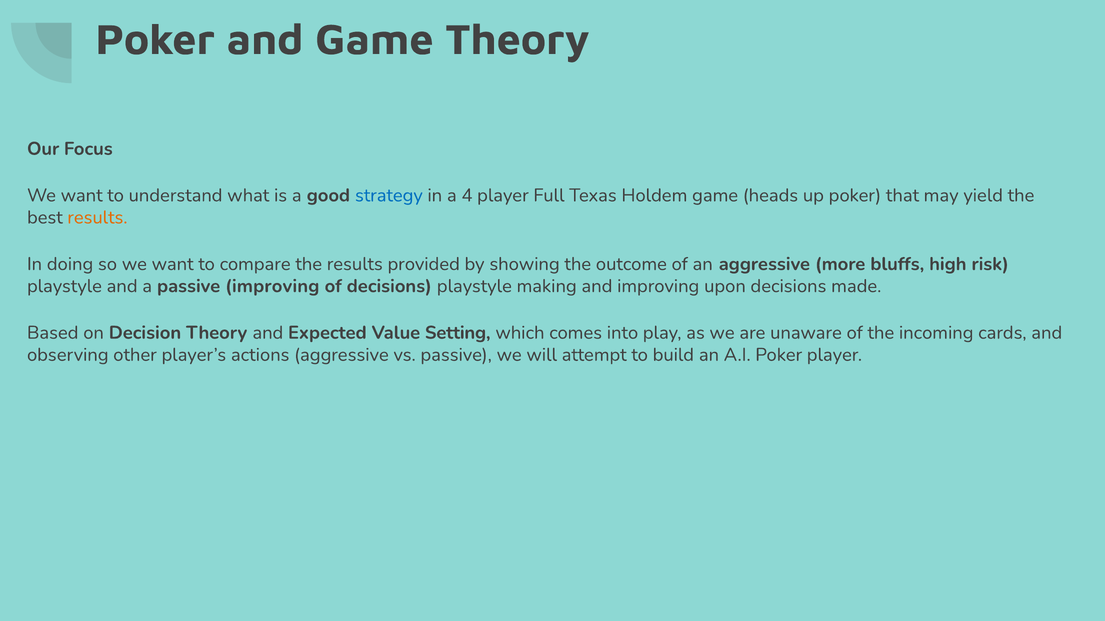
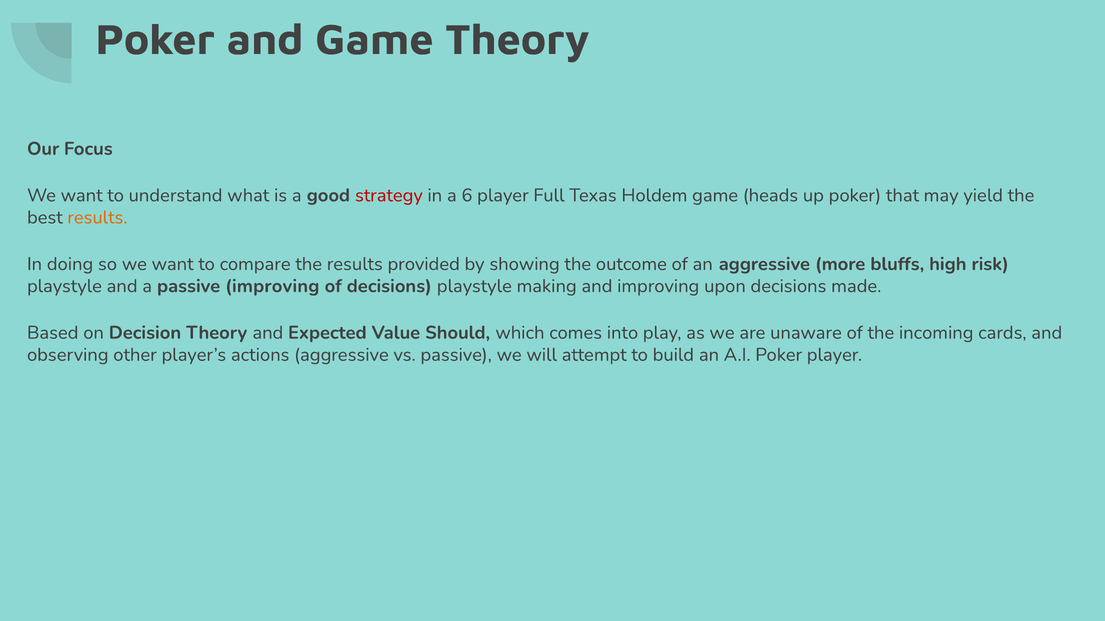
strategy colour: blue -> red (389, 195)
4: 4 -> 6 (467, 195)
Setting: Setting -> Should (458, 333)
